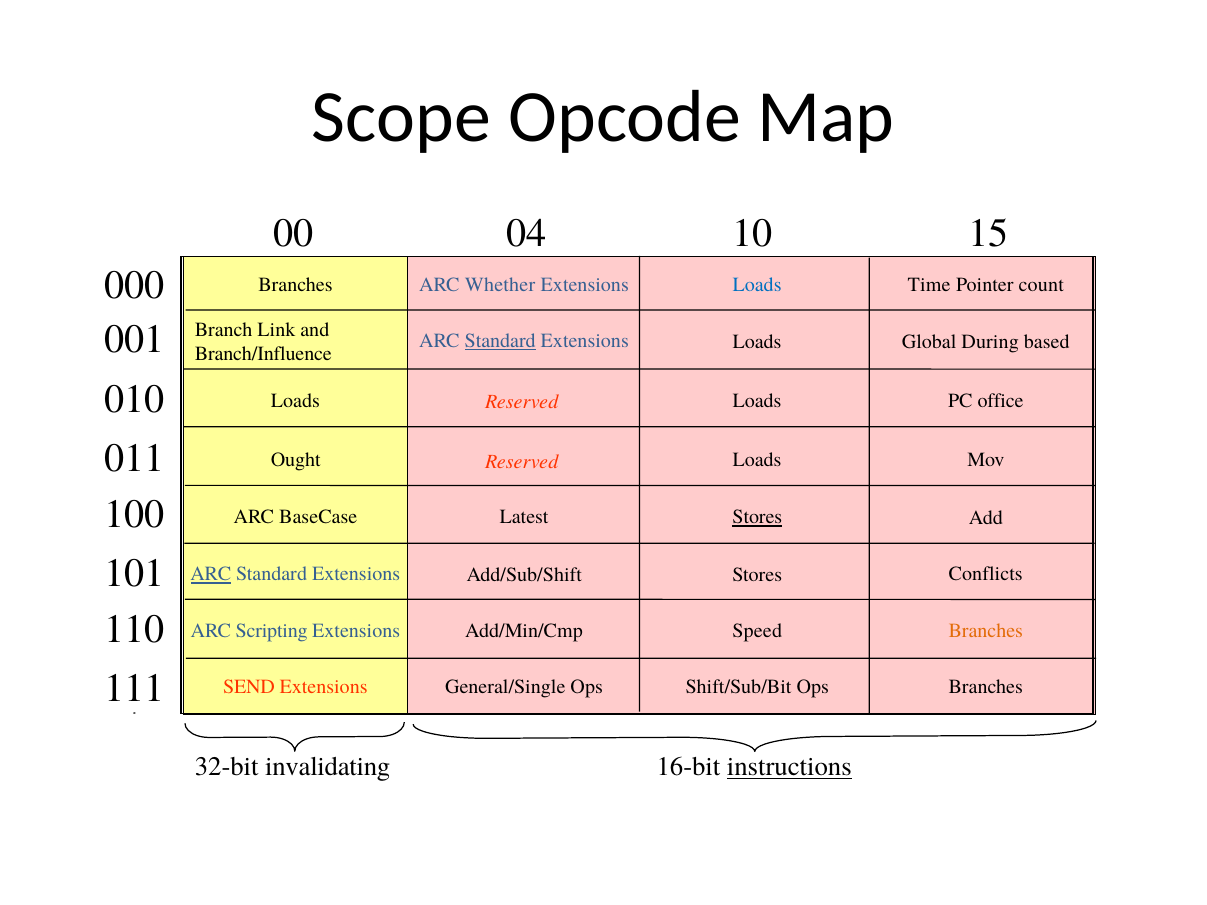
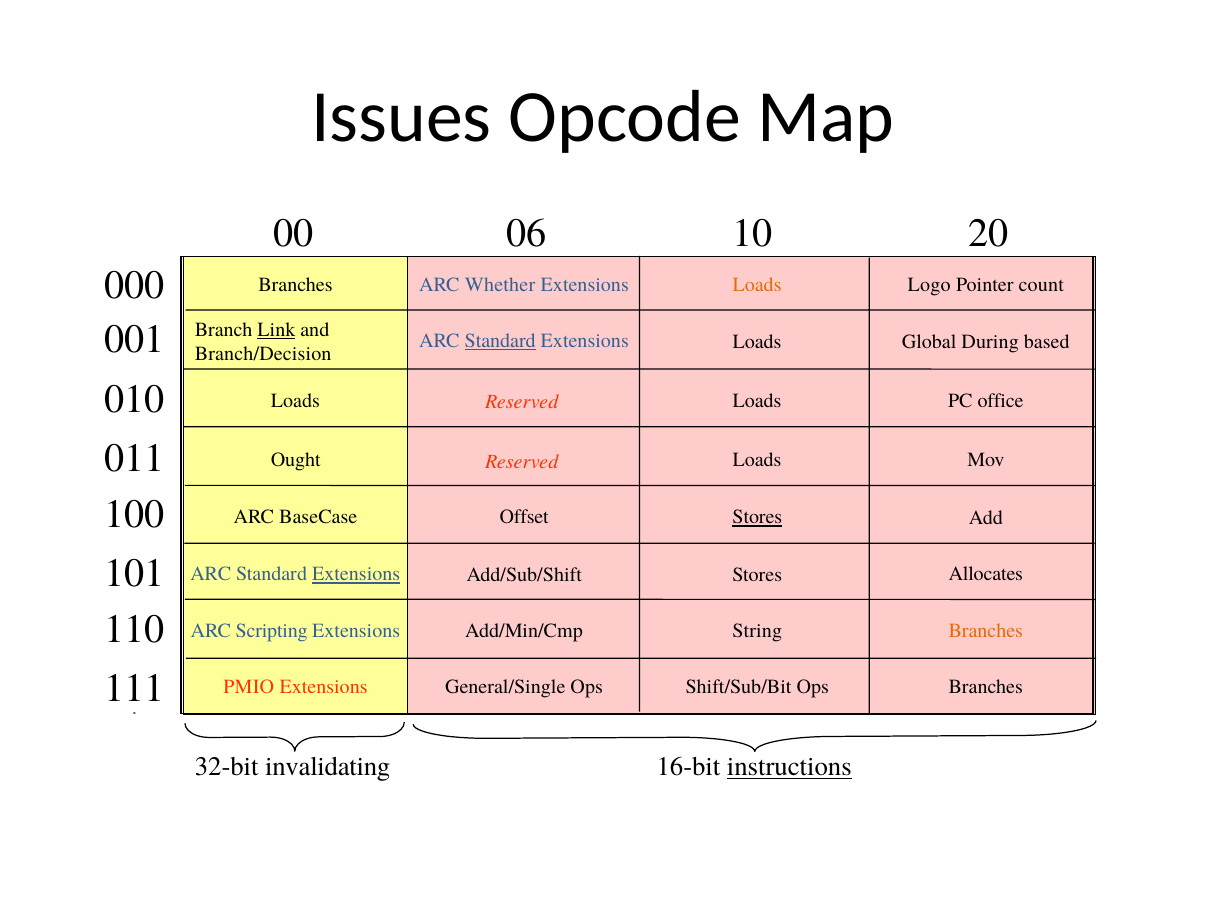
Scope: Scope -> Issues (402, 117)
04: 04 -> 06 (527, 234)
15: 15 -> 20 (989, 234)
Time: Time -> Logo (929, 285)
Loads colour: blue -> orange (757, 285)
Link underline: none -> present (276, 330)
Branch/Influence: Branch/Influence -> Branch/Decision (263, 354)
Latest: Latest -> Offset (524, 517)
ARC underline: present -> none (211, 574)
Extensions underline: none -> present (356, 574)
Conflicts: Conflicts -> Allocates (986, 574)
Speed: Speed -> String (757, 631)
SEND: SEND -> PMIO (249, 687)
